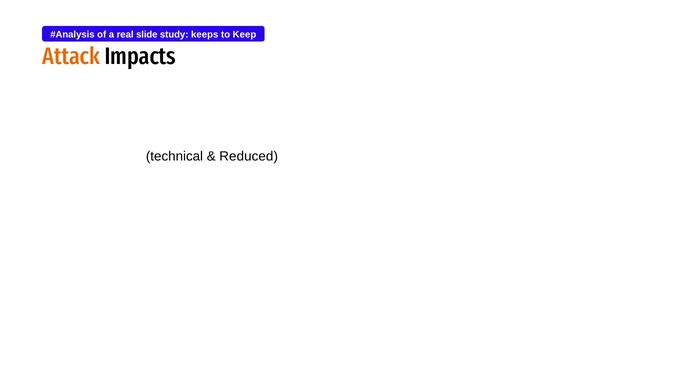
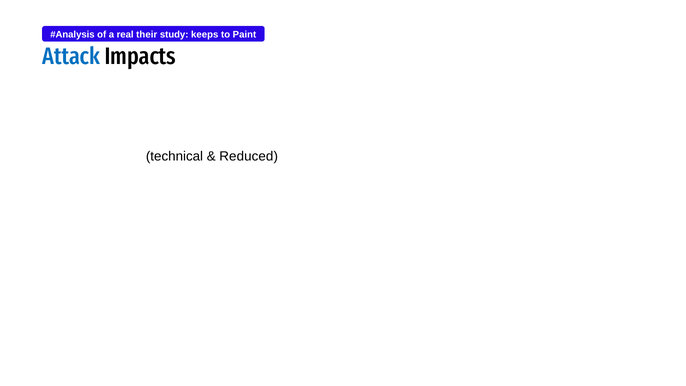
slide: slide -> their (147, 34)
Keep: Keep -> Paint (244, 34)
Attack colour: orange -> blue (71, 57)
